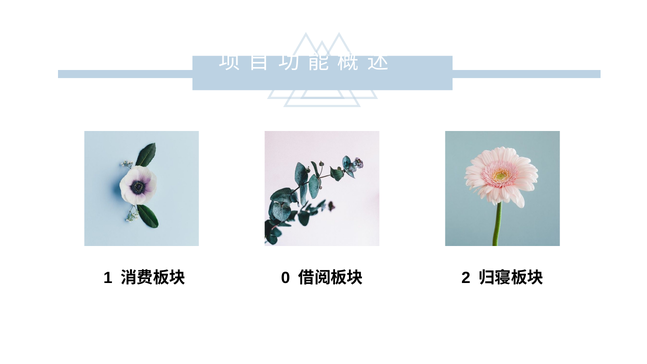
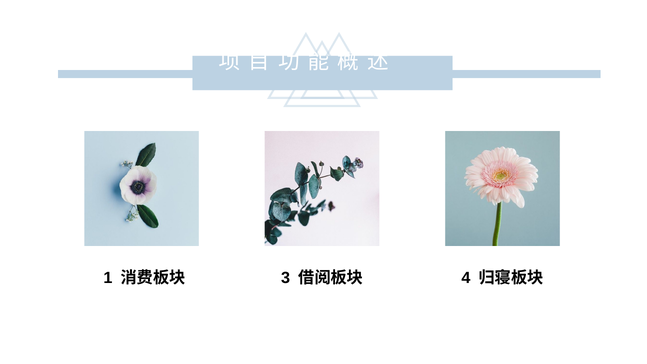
0: 0 -> 3 (286, 278)
2: 2 -> 4 (466, 278)
